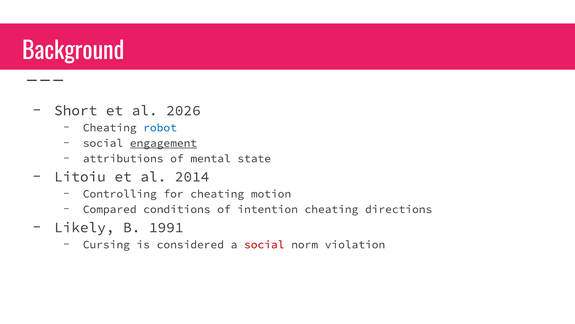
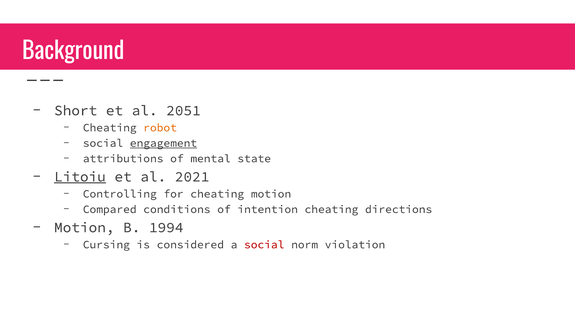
2026: 2026 -> 2051 (183, 110)
robot colour: blue -> orange (160, 127)
Litoiu underline: none -> present (80, 176)
2014: 2014 -> 2021 (192, 176)
Likely: Likely -> Motion (84, 227)
1991: 1991 -> 1994 (166, 227)
